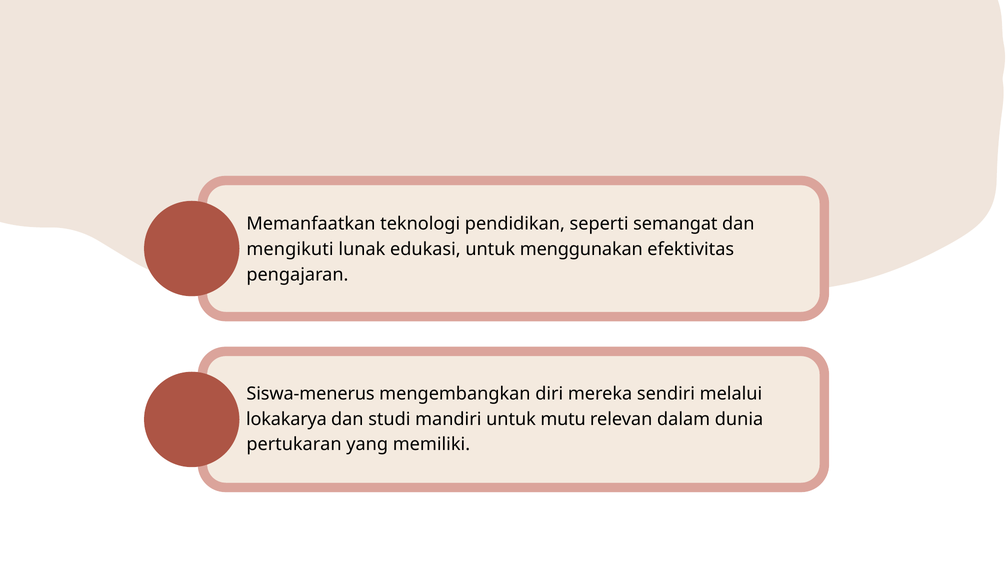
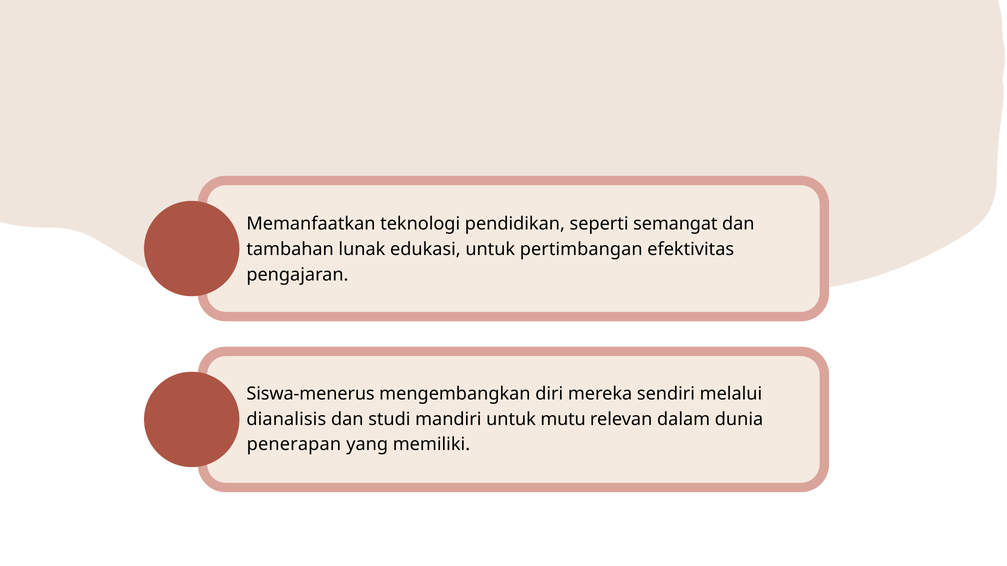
mengikuti: mengikuti -> tambahan (290, 249)
menggunakan: menggunakan -> pertimbangan (581, 249)
lokakarya: lokakarya -> dianalisis (286, 419)
pertukaran: pertukaran -> penerapan (294, 445)
